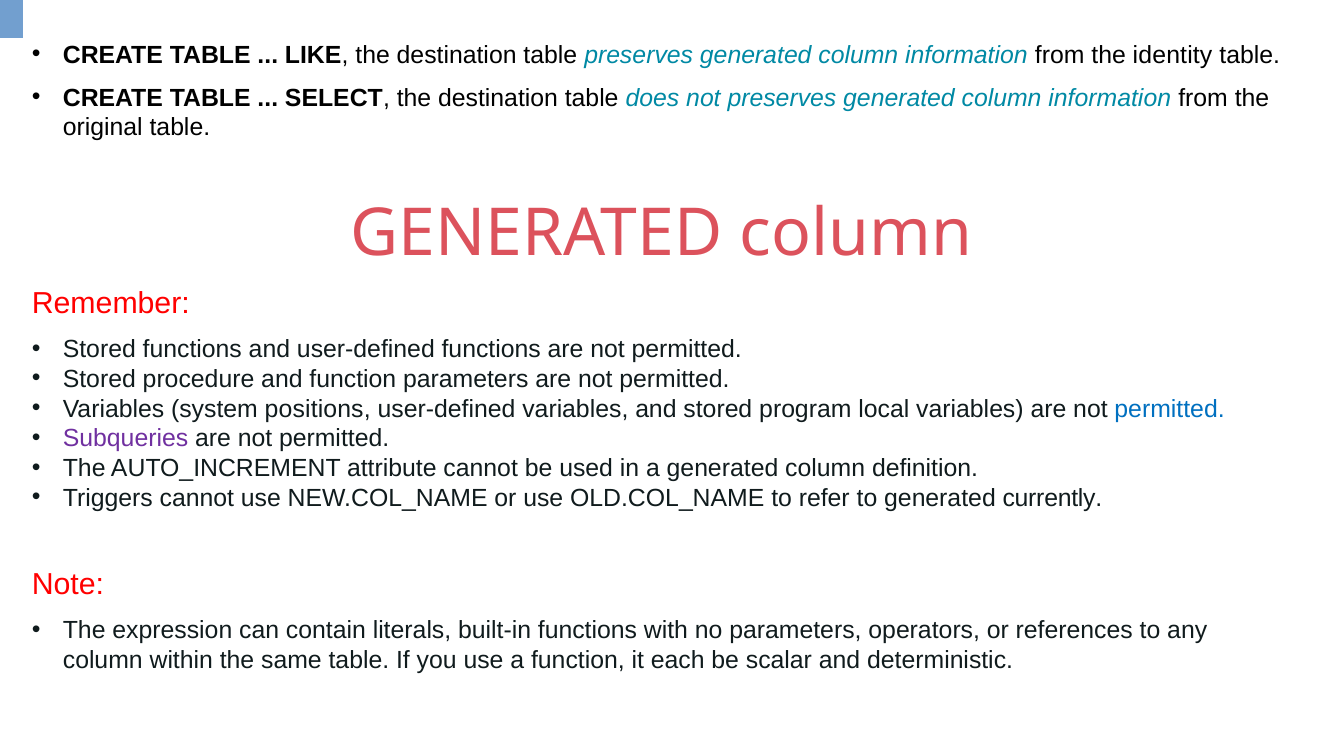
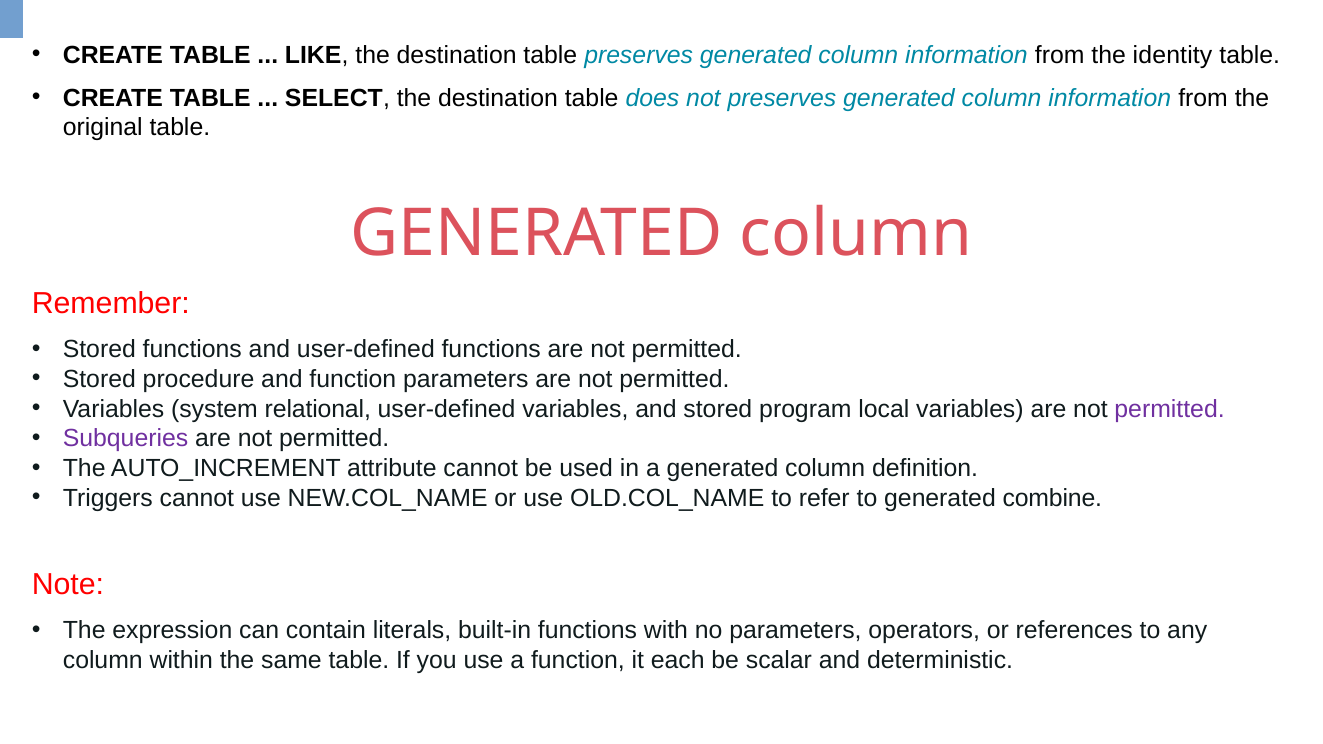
positions: positions -> relational (318, 409)
permitted colour: blue -> purple (1170, 409)
currently: currently -> combine (1052, 498)
